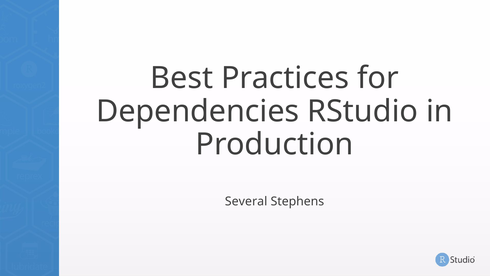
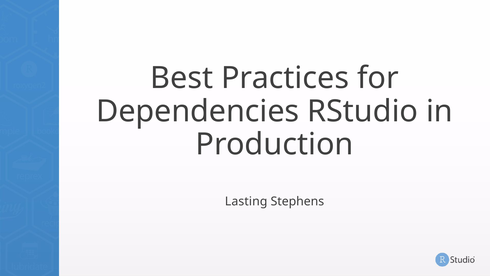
Several: Several -> Lasting (246, 201)
